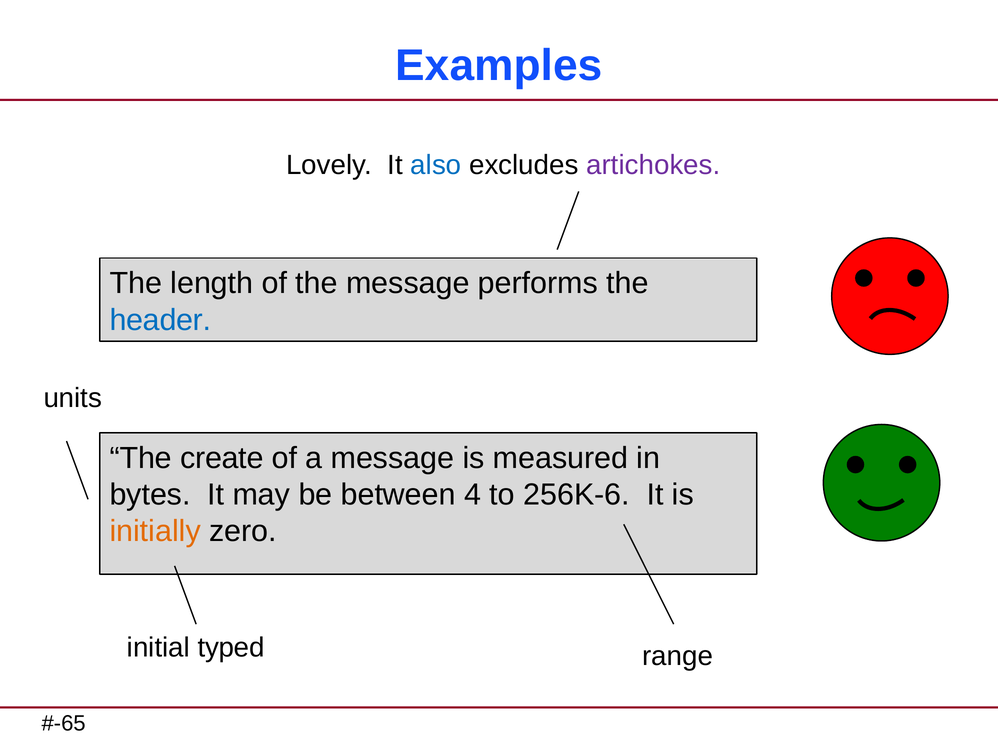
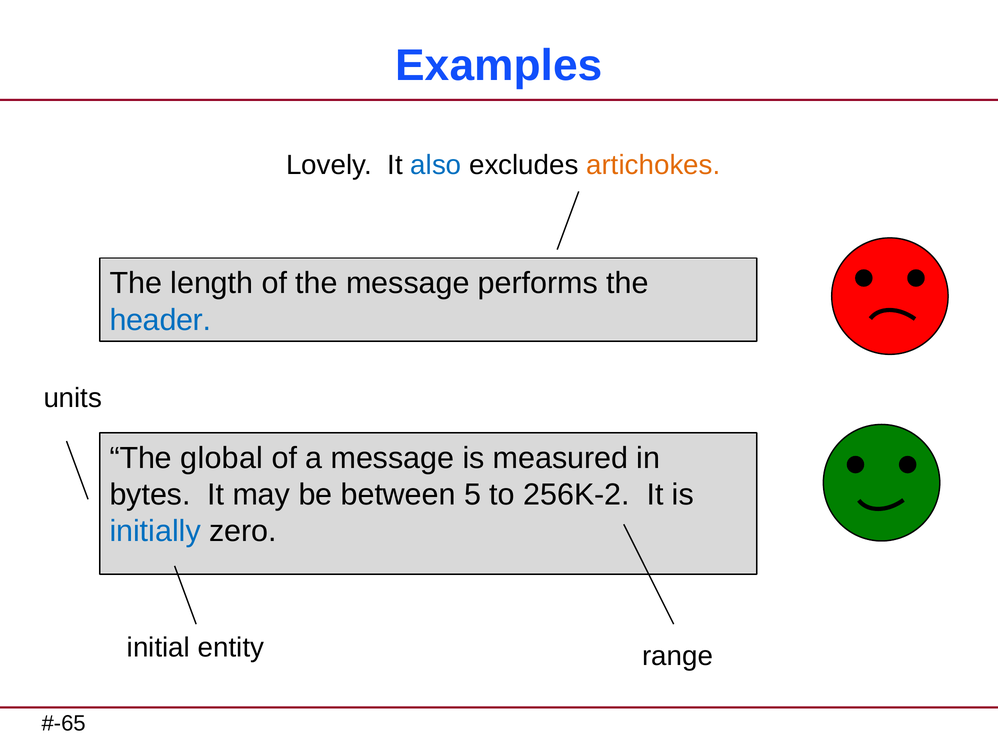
artichokes colour: purple -> orange (653, 165)
create: create -> global (222, 458)
4: 4 -> 5 (473, 494)
256K-6: 256K-6 -> 256K-2 (577, 494)
initially colour: orange -> blue (155, 531)
typed: typed -> entity (231, 647)
